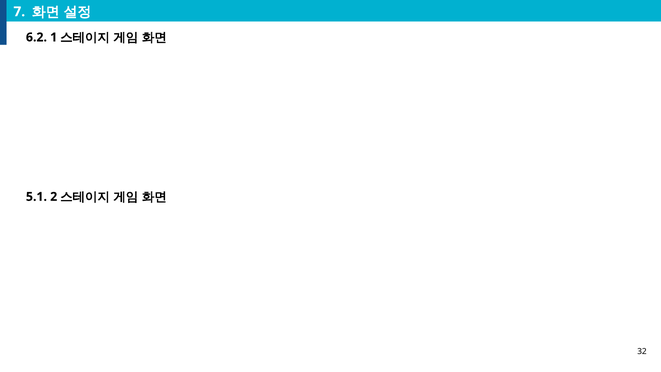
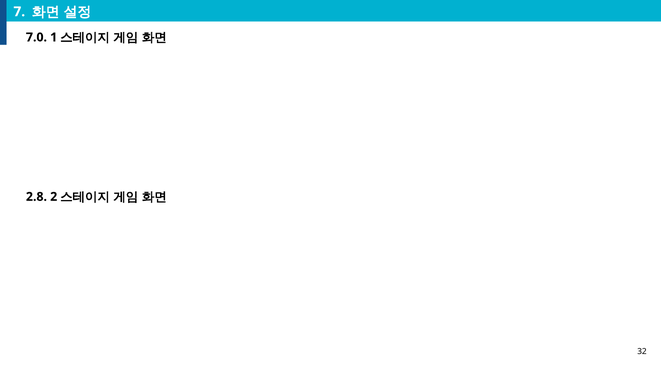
6.2: 6.2 -> 7.0 (36, 37)
5.1: 5.1 -> 2.8 (36, 197)
